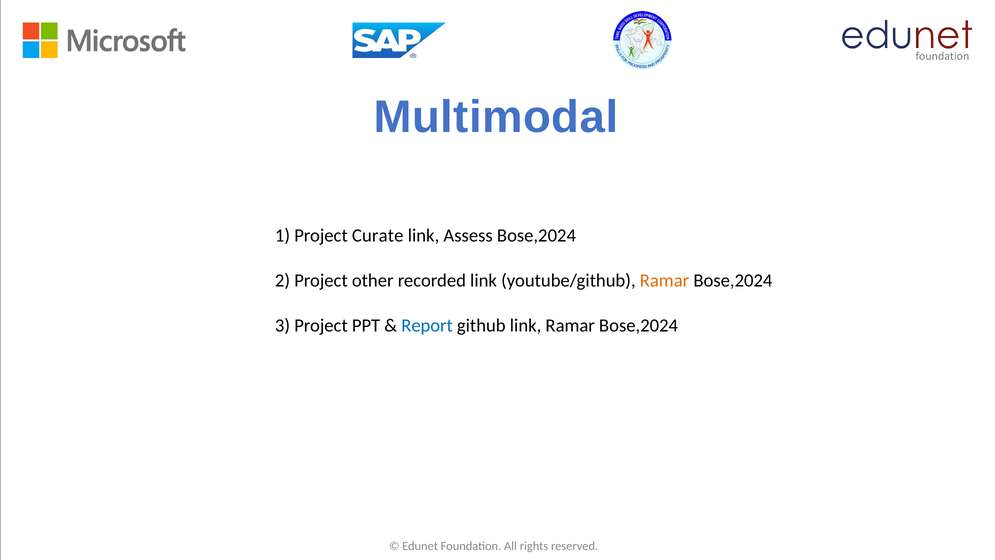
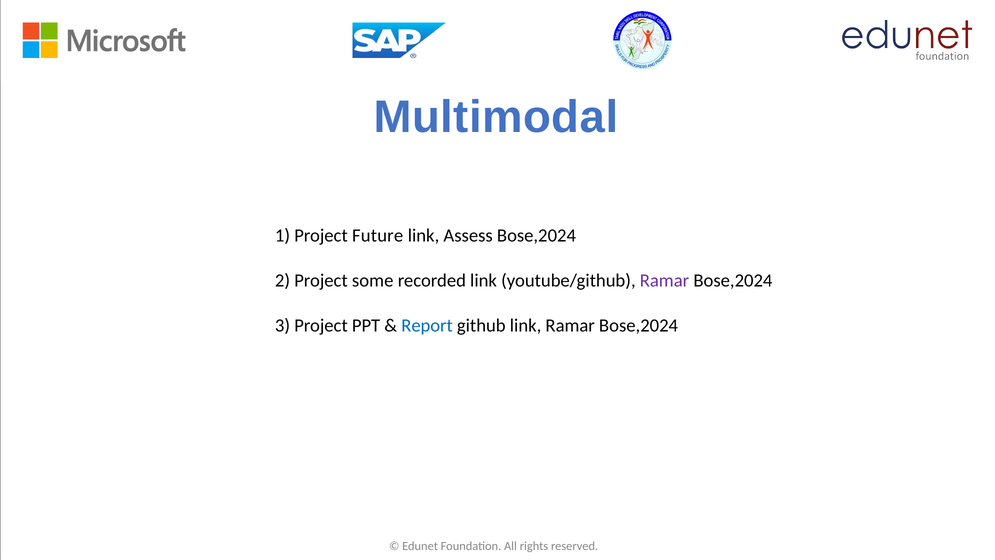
Curate: Curate -> Future (378, 236)
other: other -> some (373, 280)
Ramar colour: orange -> purple (665, 280)
